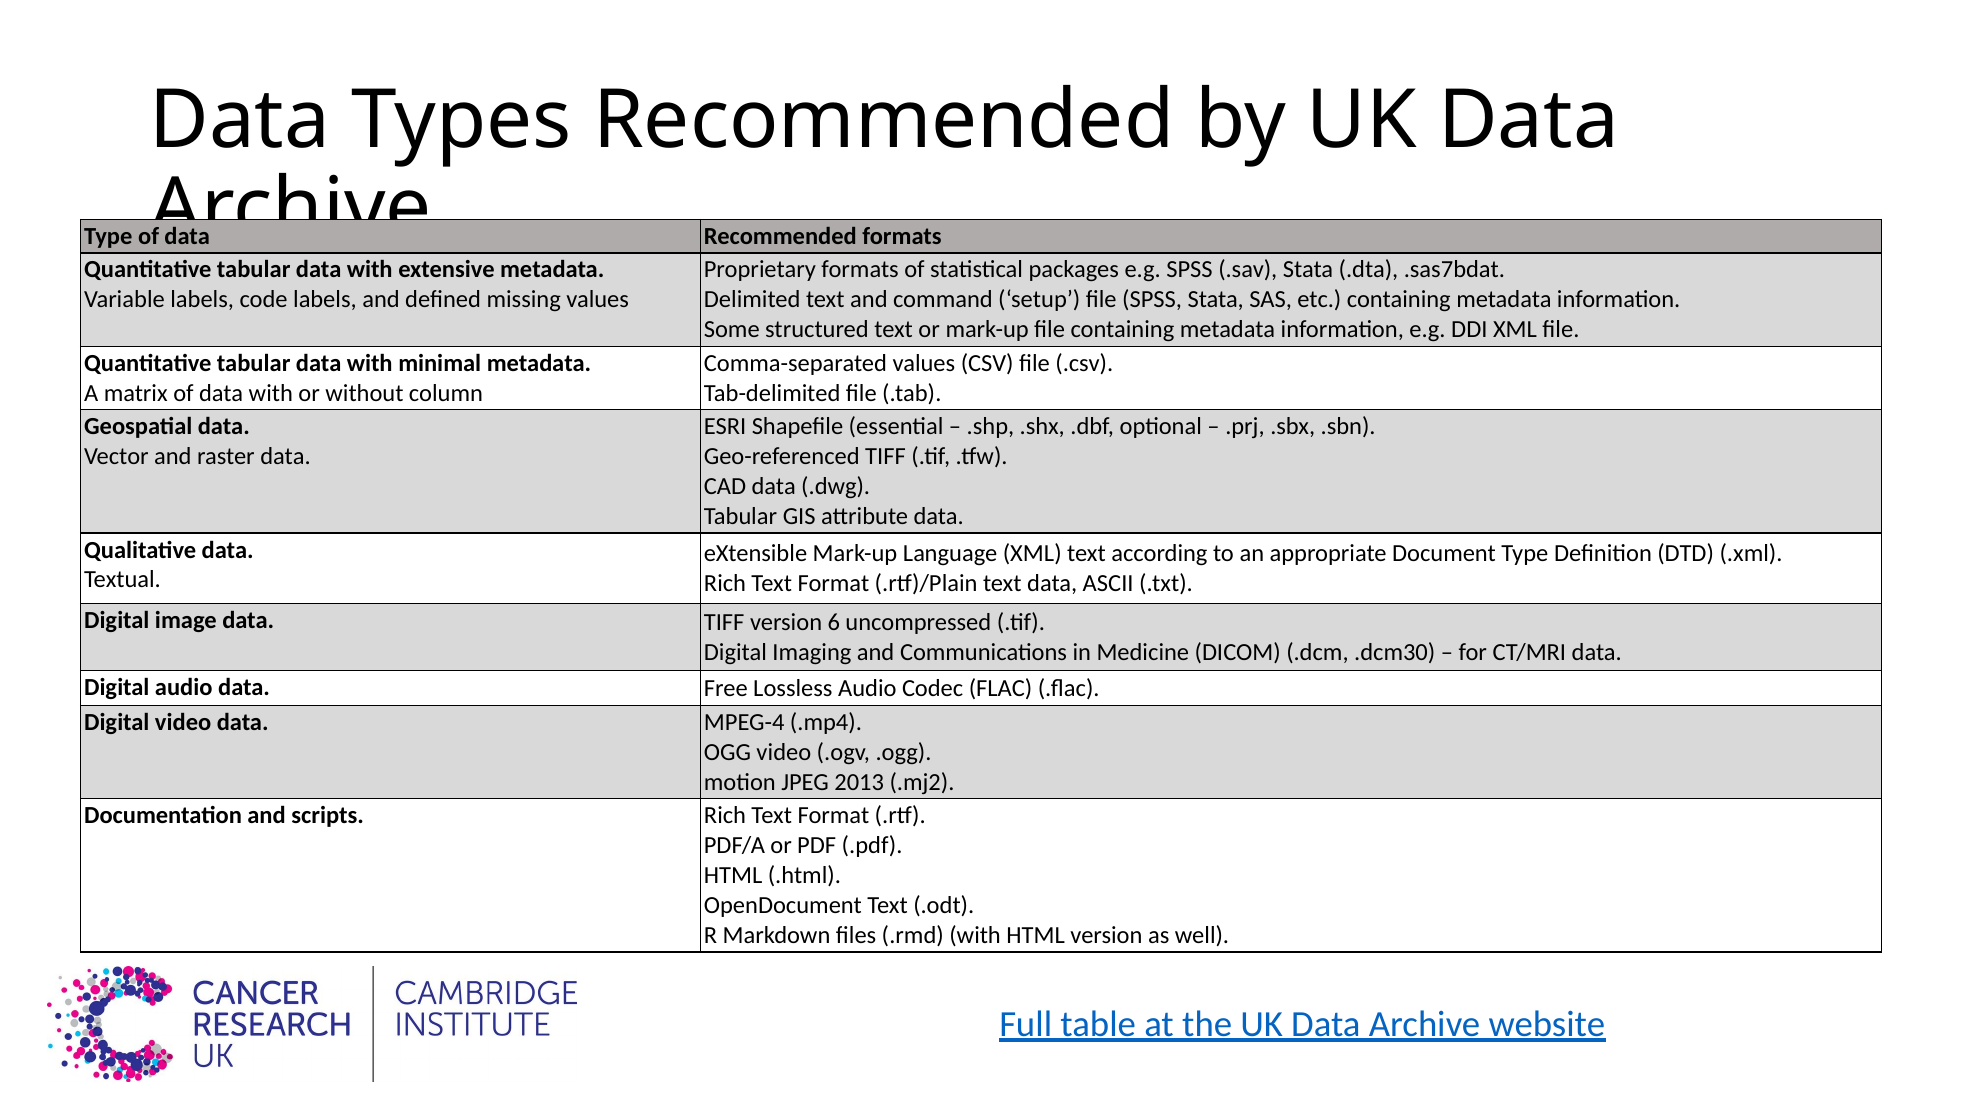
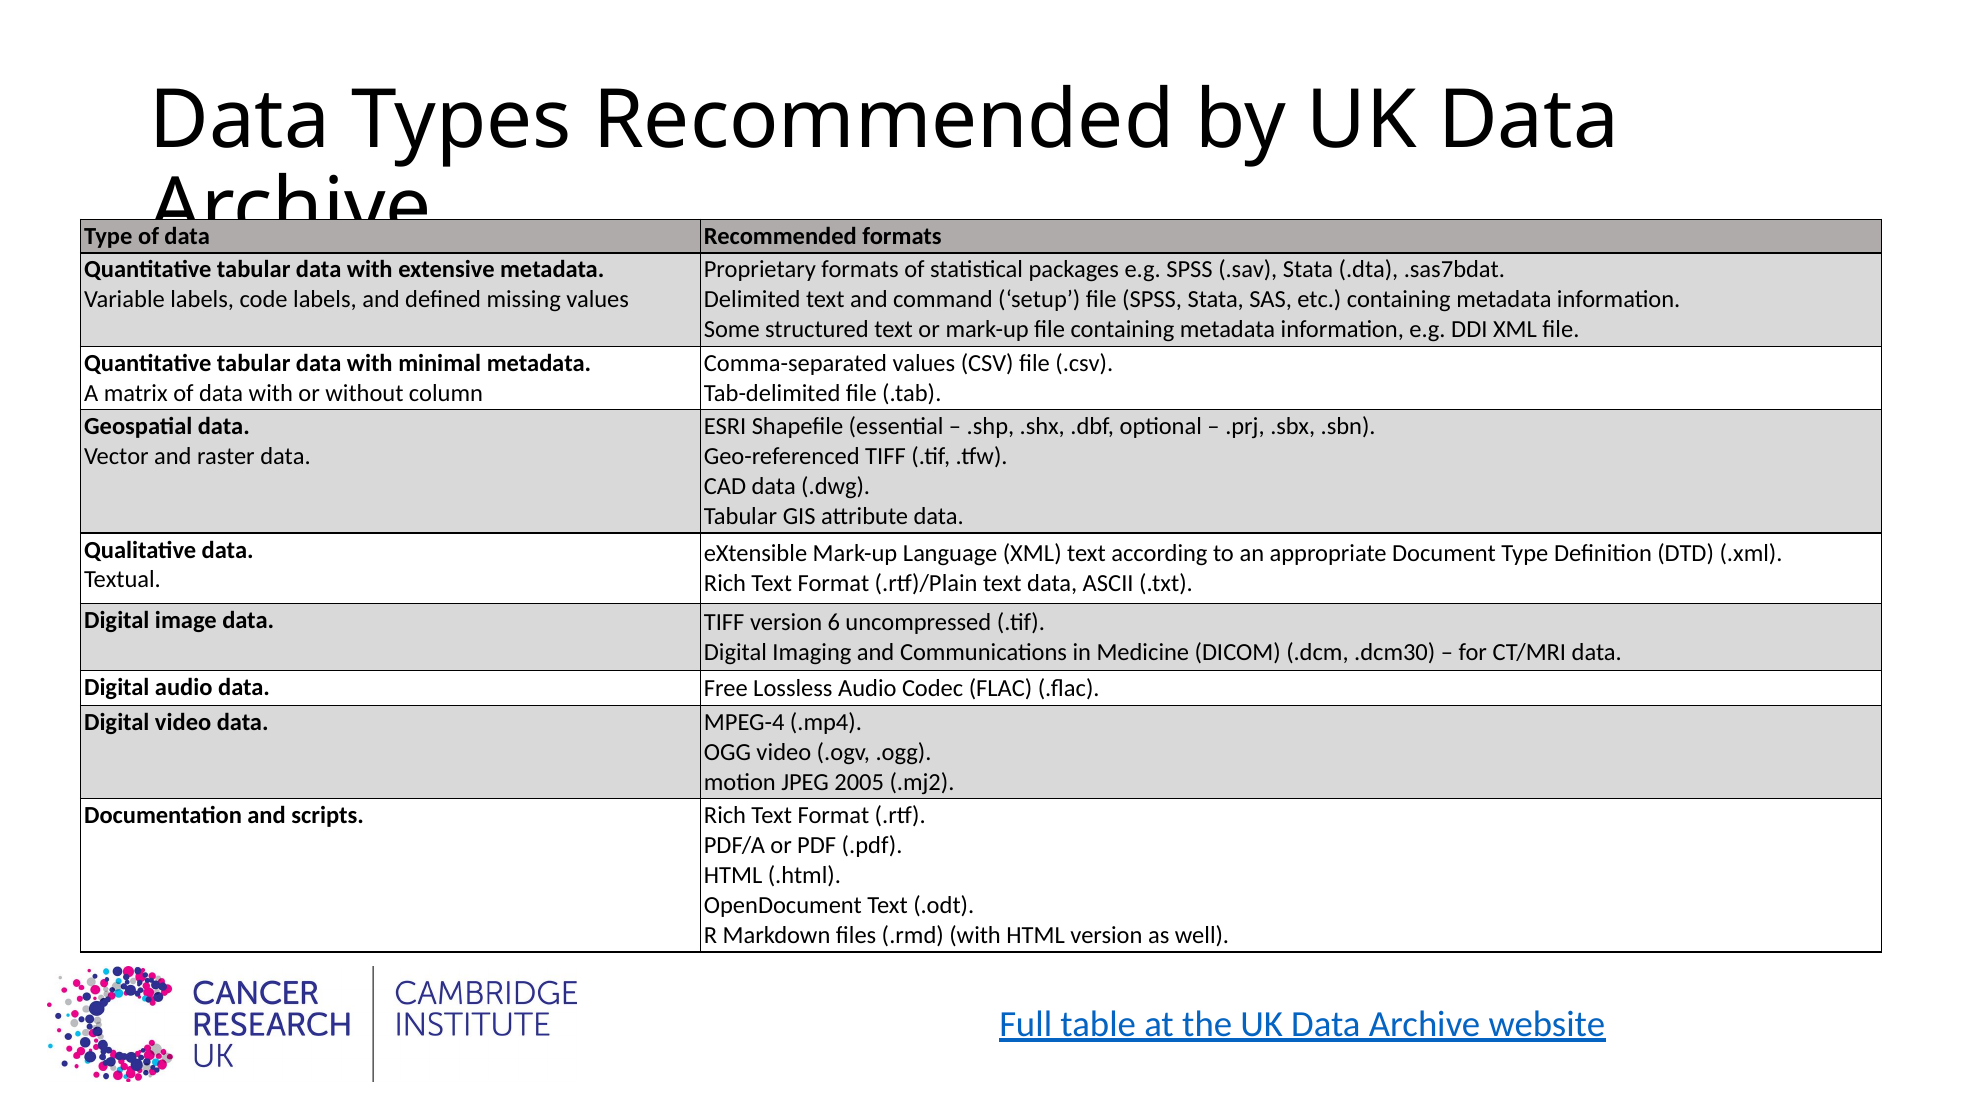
2013: 2013 -> 2005 (859, 782)
